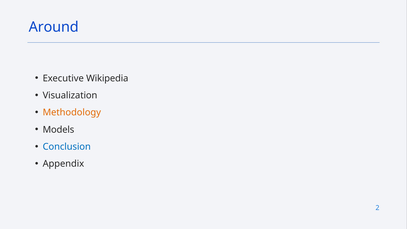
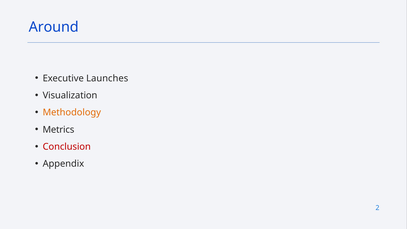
Wikipedia: Wikipedia -> Launches (107, 78)
Models: Models -> Metrics (58, 130)
Conclusion colour: blue -> red (67, 147)
